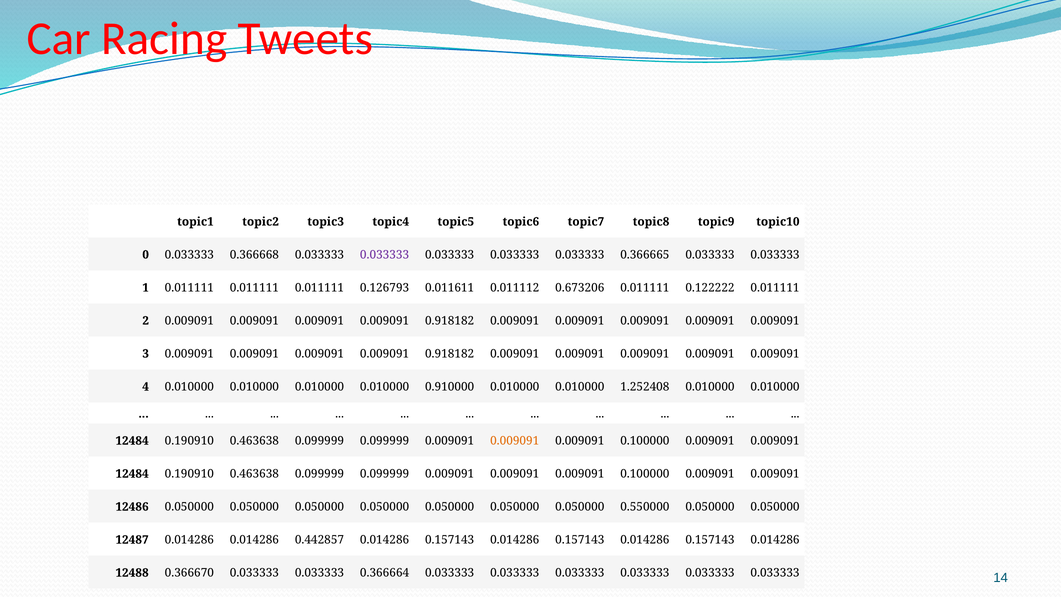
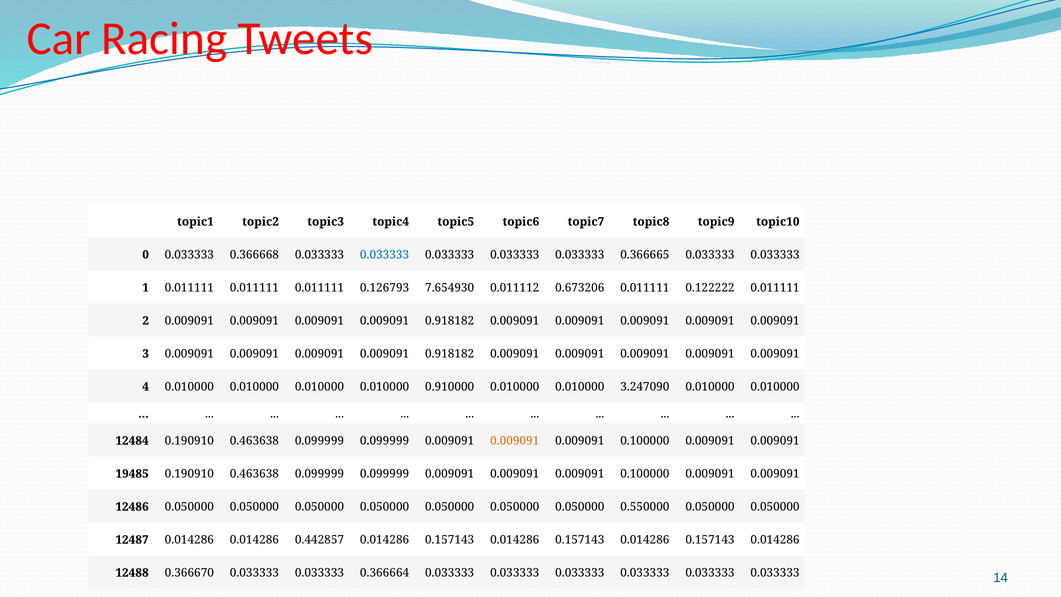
0.033333 colour: purple -> blue (385, 255)
0.011611: 0.011611 -> 7.654930 (450, 288)
1.252408: 1.252408 -> 3.247090 (645, 387)
12484: 12484 -> 19485 (132, 474)
